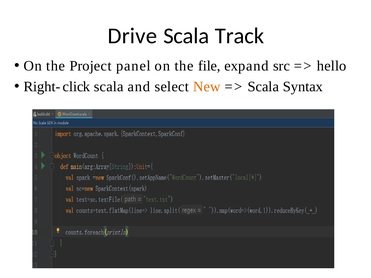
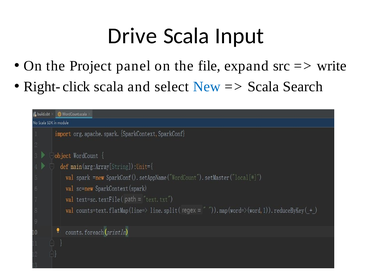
Track: Track -> Input (239, 36)
hello: hello -> write (332, 66)
New colour: orange -> blue (207, 87)
Syntax: Syntax -> Search (303, 87)
